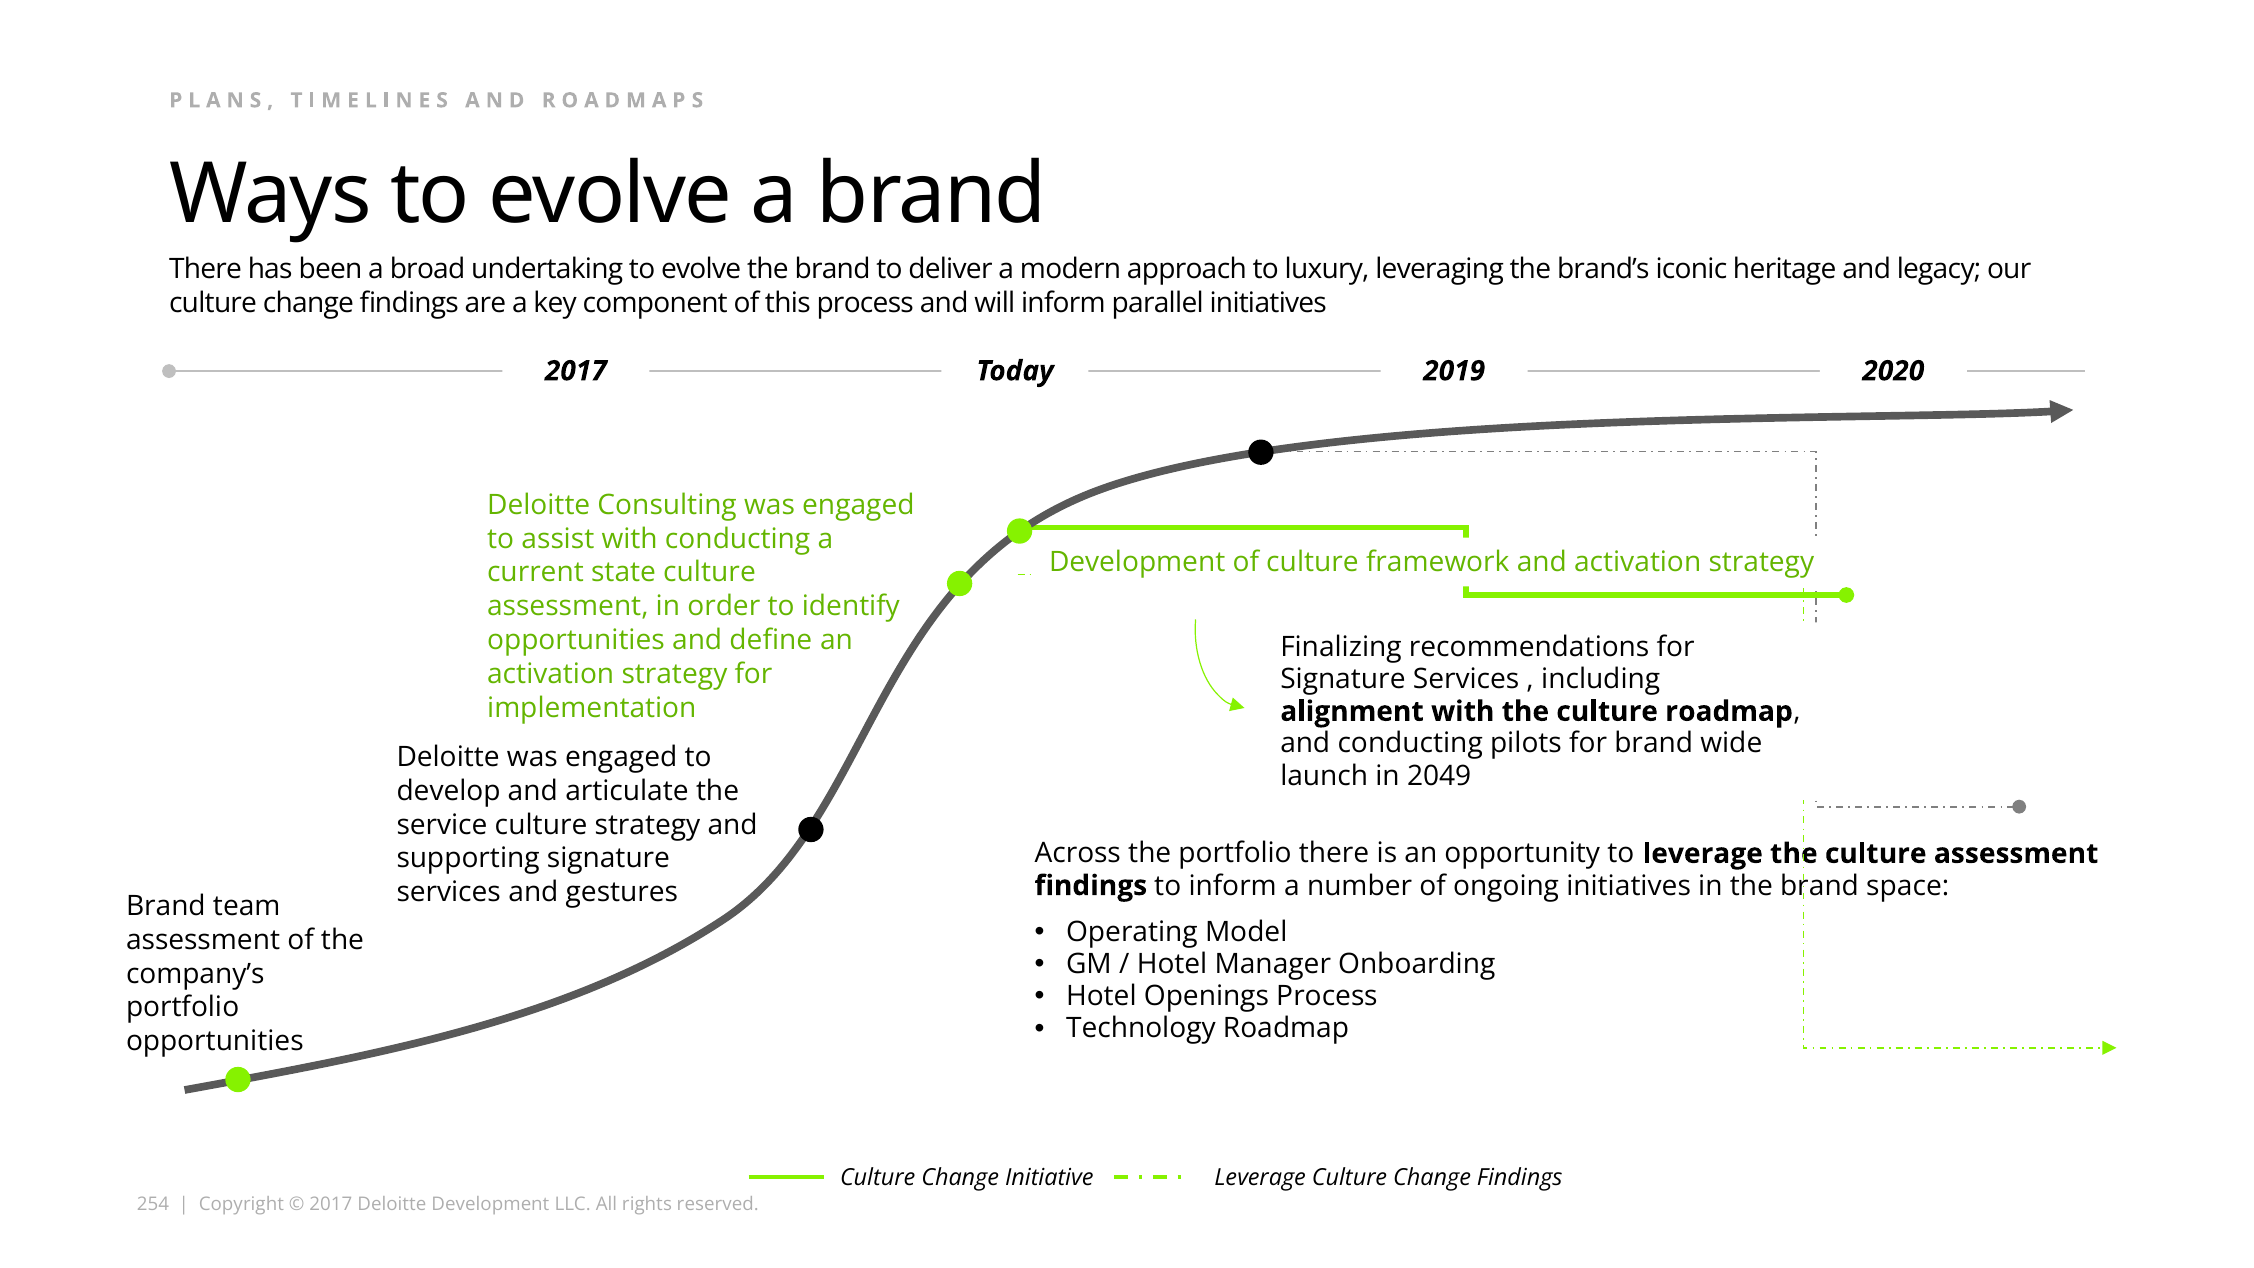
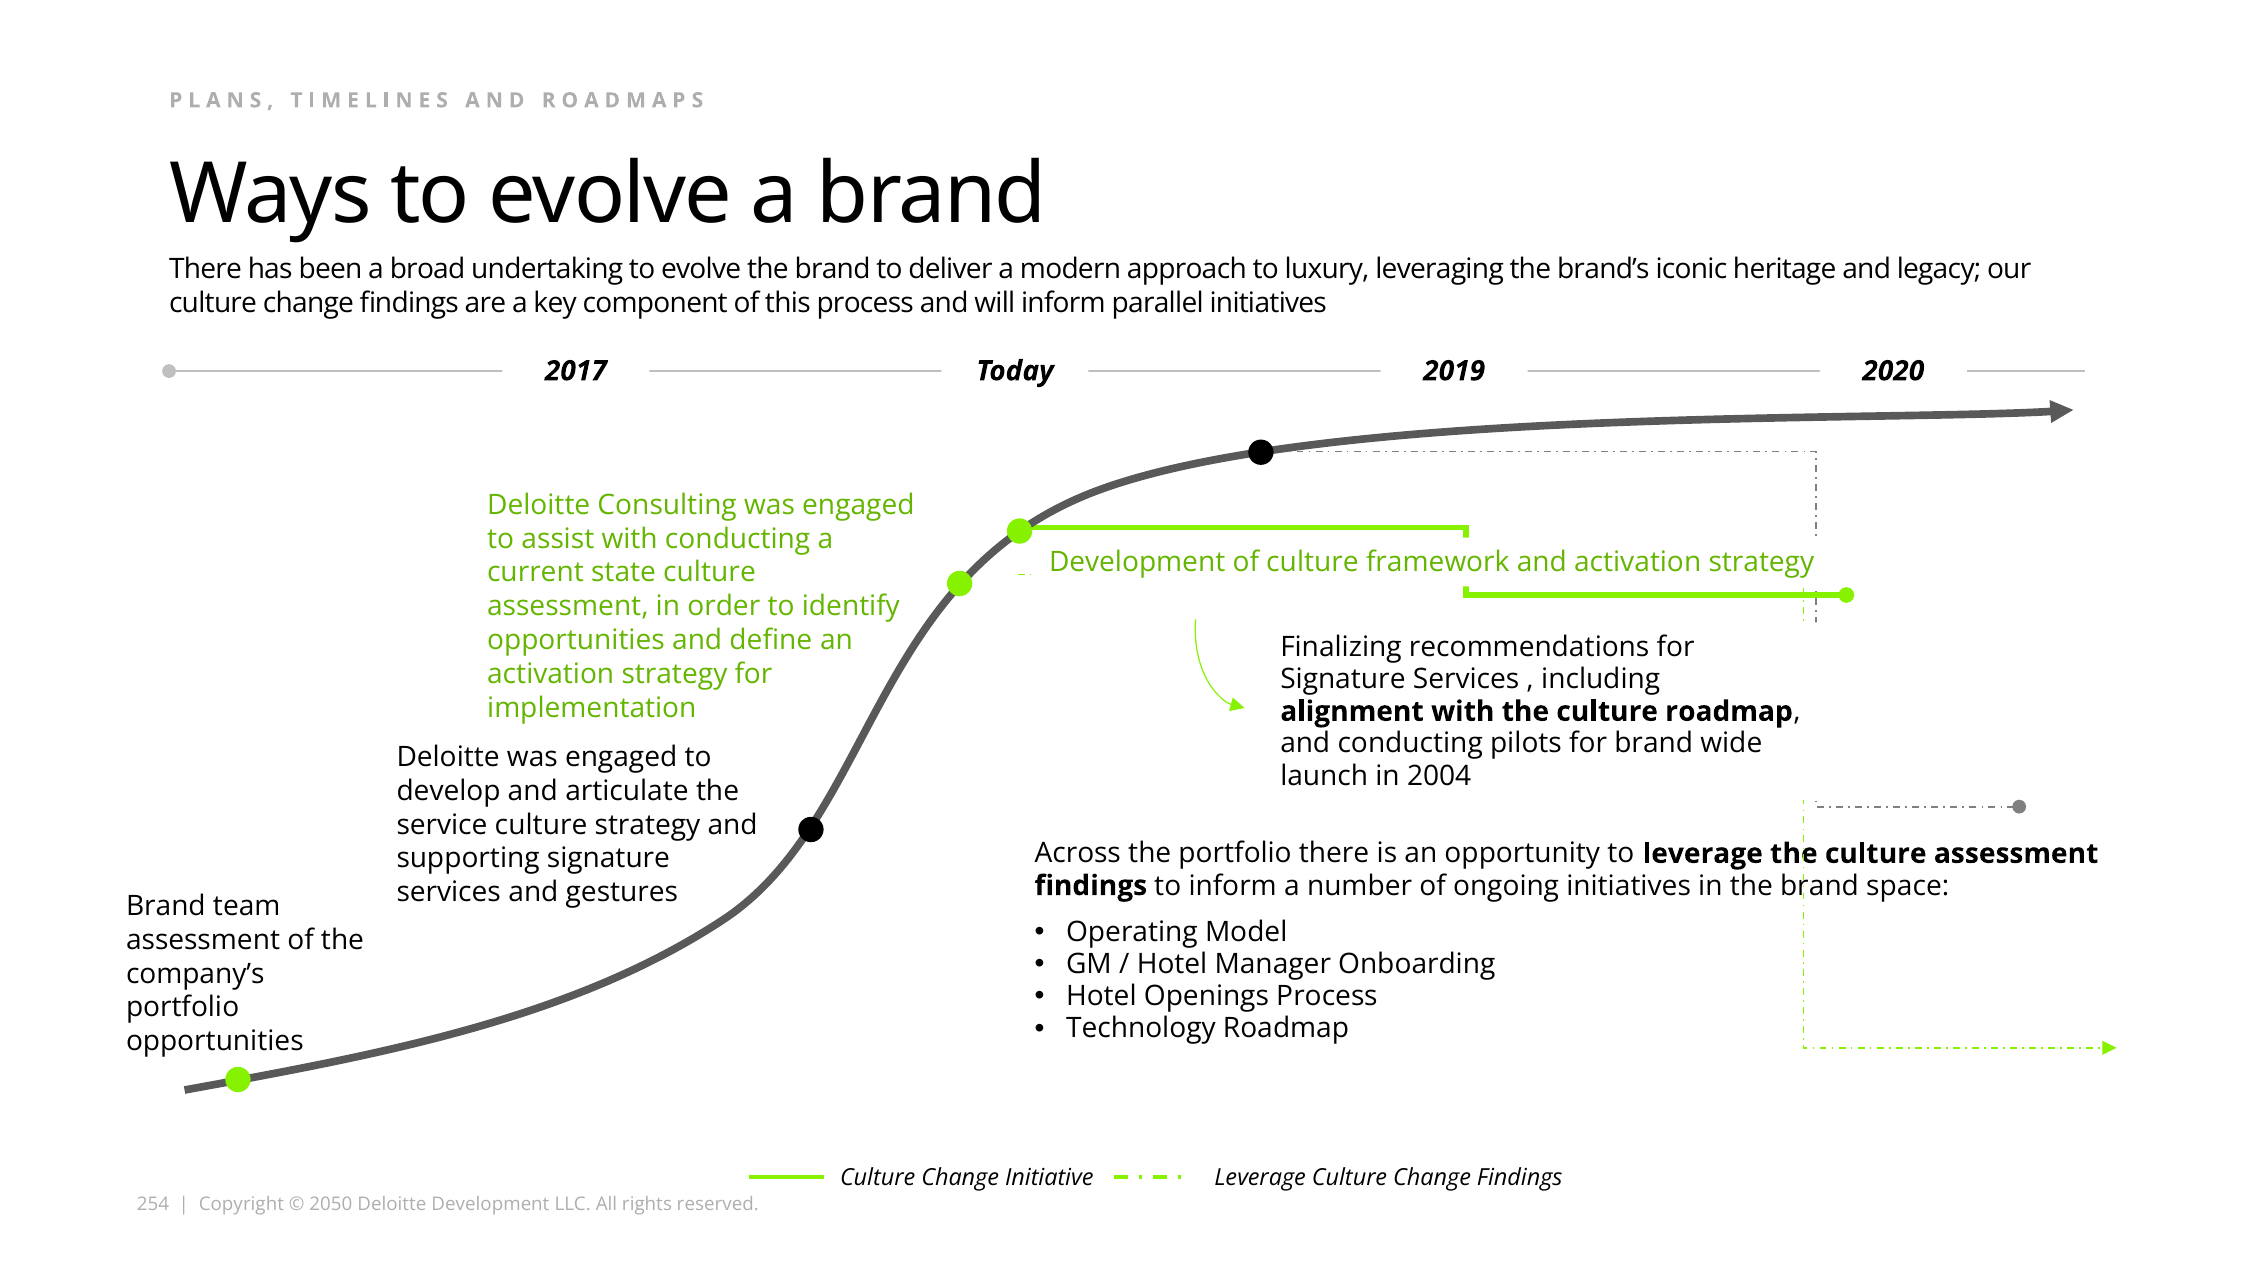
2049: 2049 -> 2004 (1439, 776)
2017: 2017 -> 2050 (331, 1204)
